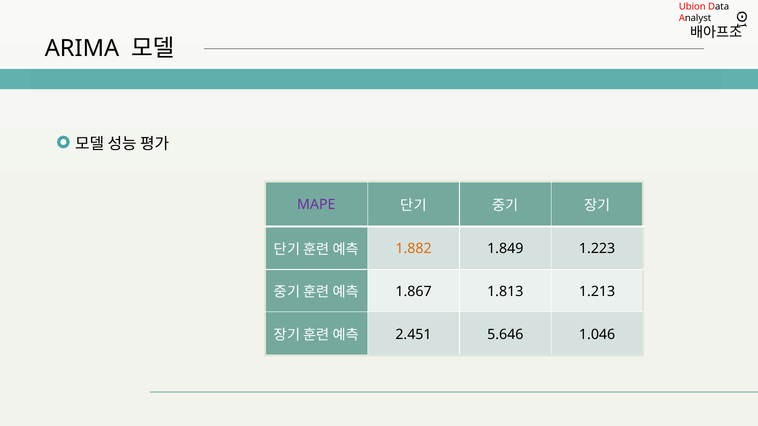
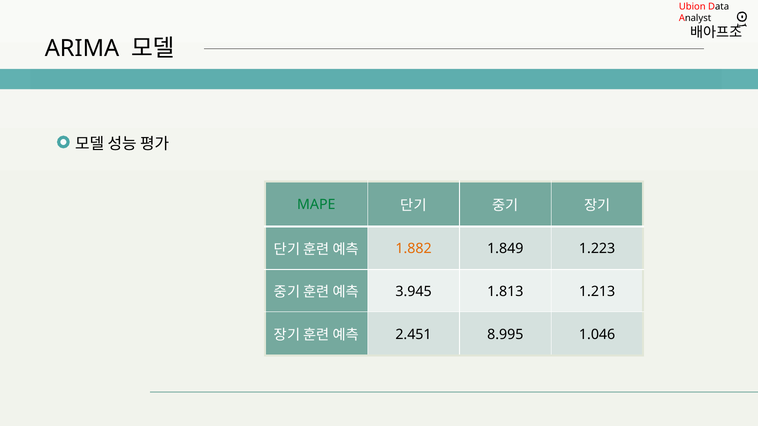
MAPE colour: purple -> green (316, 205)
1.867: 1.867 -> 3.945 (414, 292)
5.646: 5.646 -> 8.995 (505, 335)
